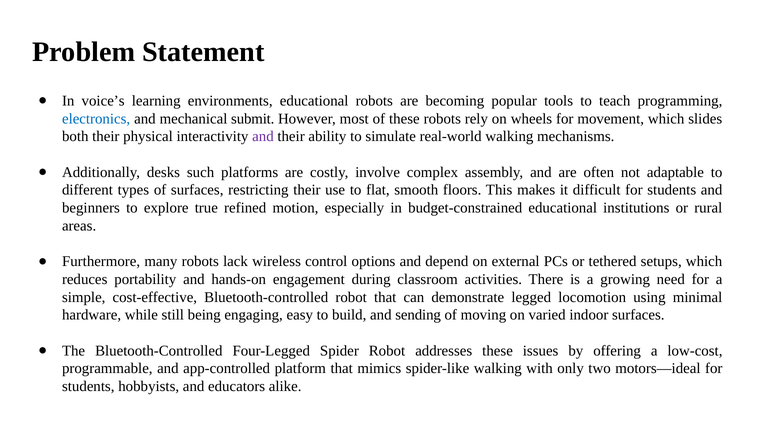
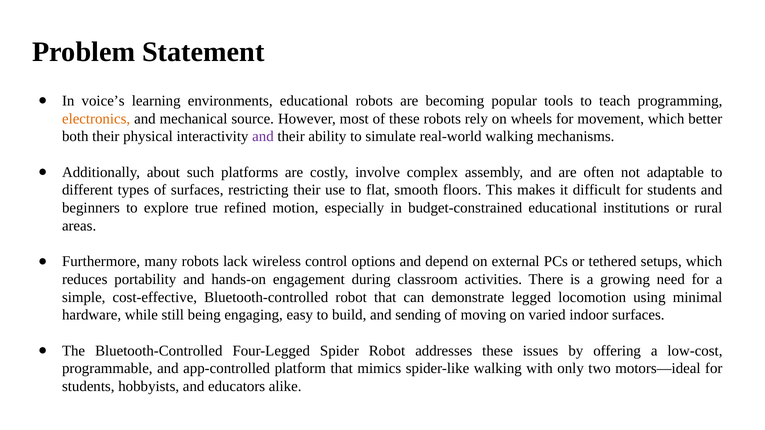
electronics colour: blue -> orange (96, 119)
submit: submit -> source (253, 119)
slides: slides -> better (705, 119)
desks: desks -> about (163, 172)
